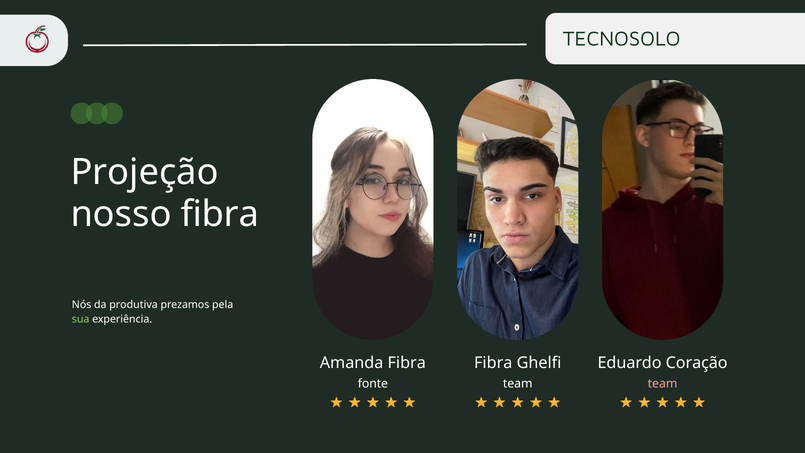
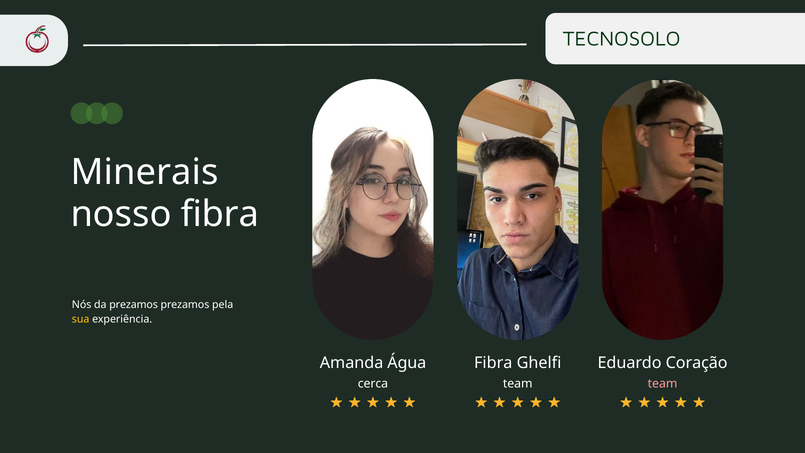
Projeção: Projeção -> Minerais (145, 172)
da produtiva: produtiva -> prezamos (134, 304)
sua colour: light green -> yellow (81, 319)
Amanda Fibra: Fibra -> Água (407, 363)
fonte: fonte -> cerca (373, 383)
